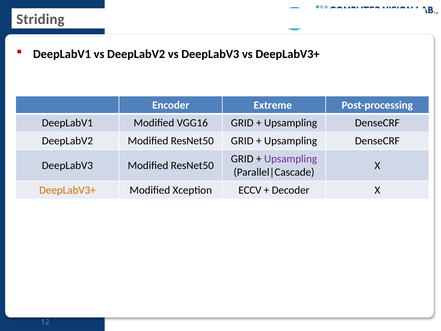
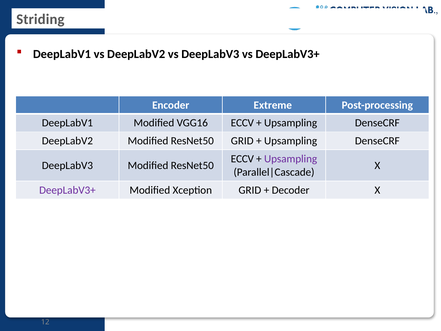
VGG16 GRID: GRID -> ECCV (242, 123)
GRID: GRID -> ECCV (242, 159)
DeepLabV3+ colour: orange -> purple (67, 190)
Xception ECCV: ECCV -> GRID (250, 190)
